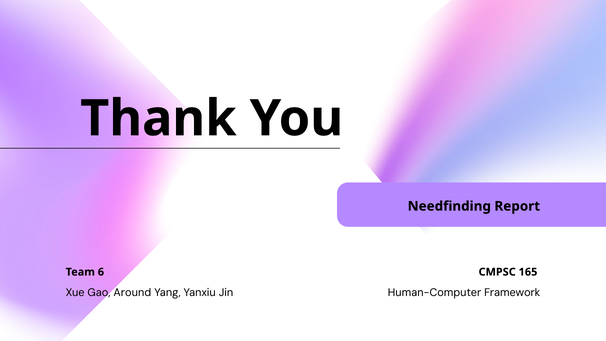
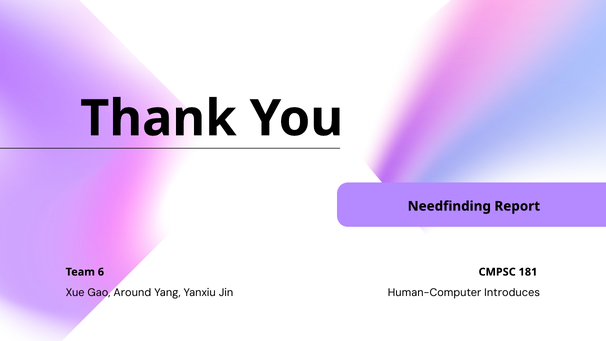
165: 165 -> 181 (528, 272)
Framework: Framework -> Introduces (512, 292)
